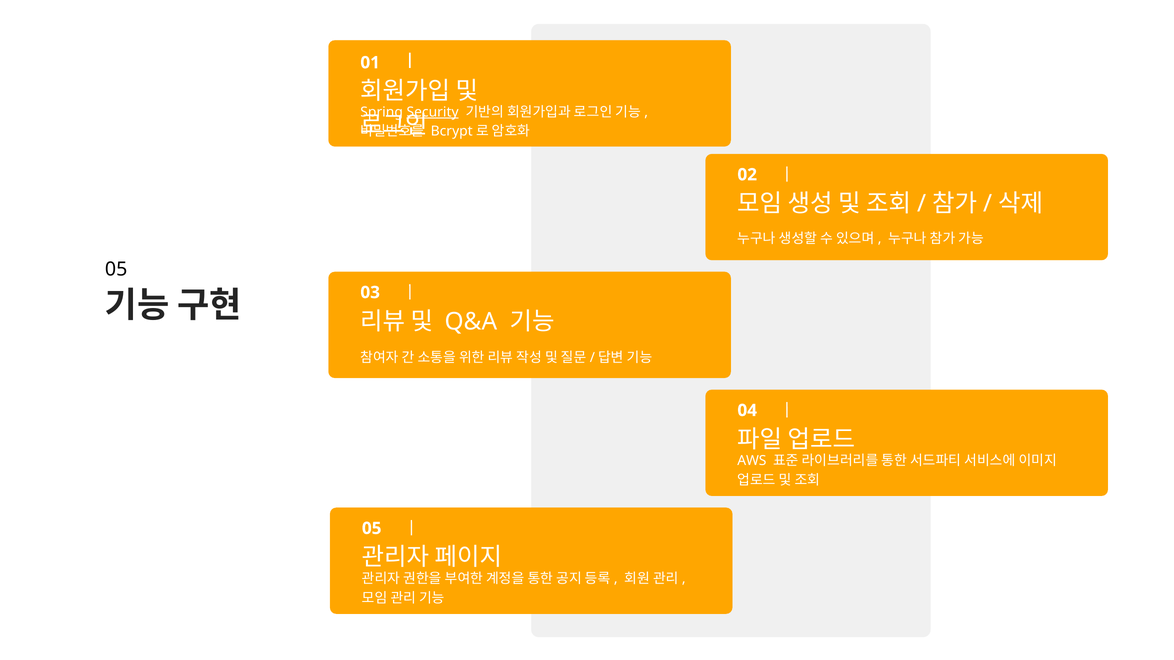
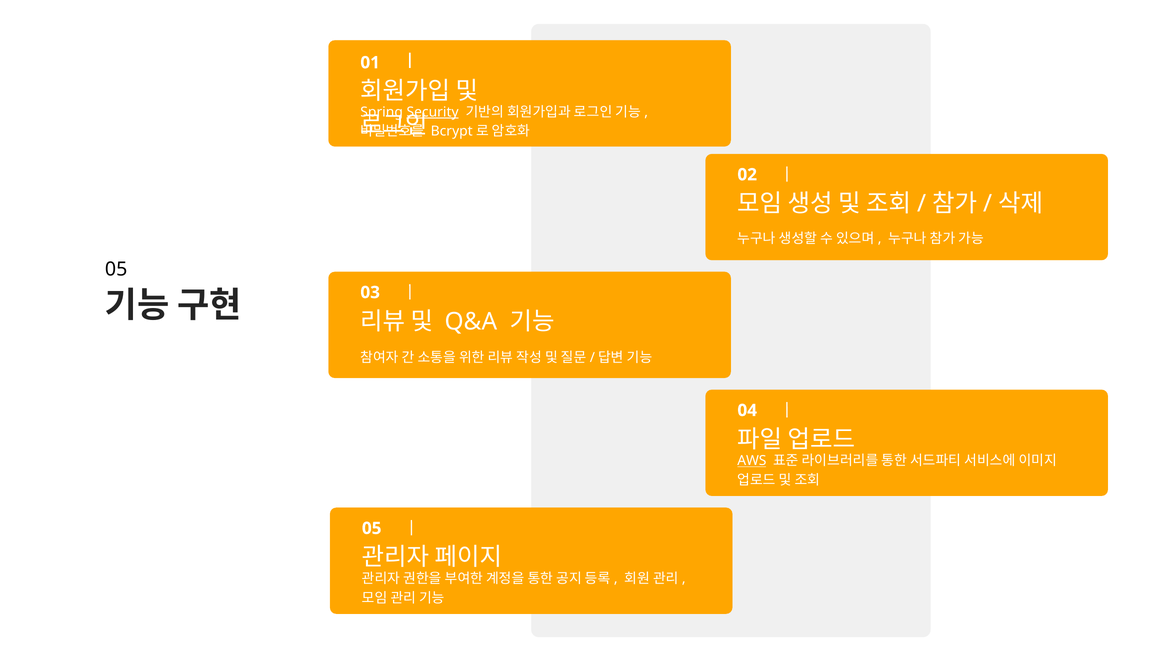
AWS underline: none -> present (752, 461)
